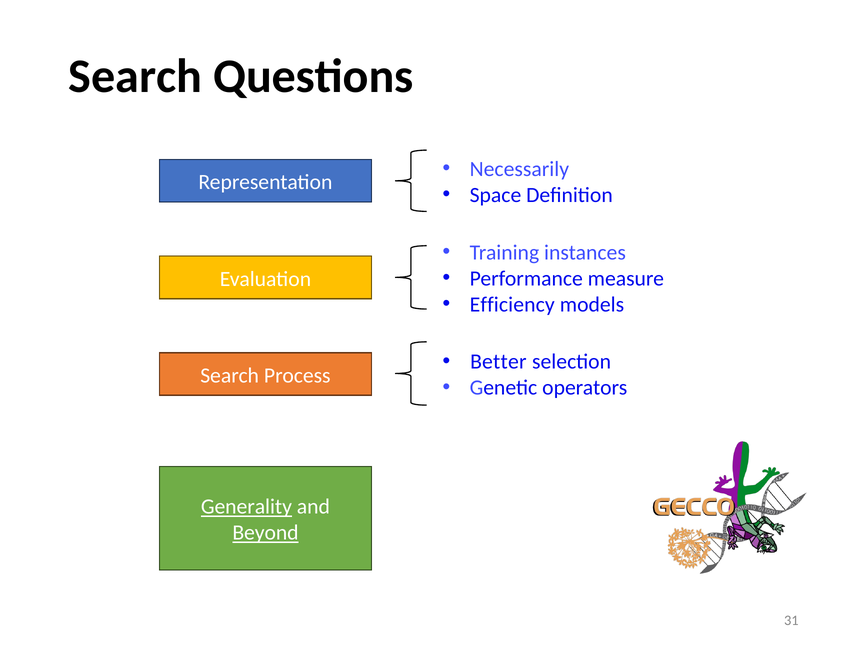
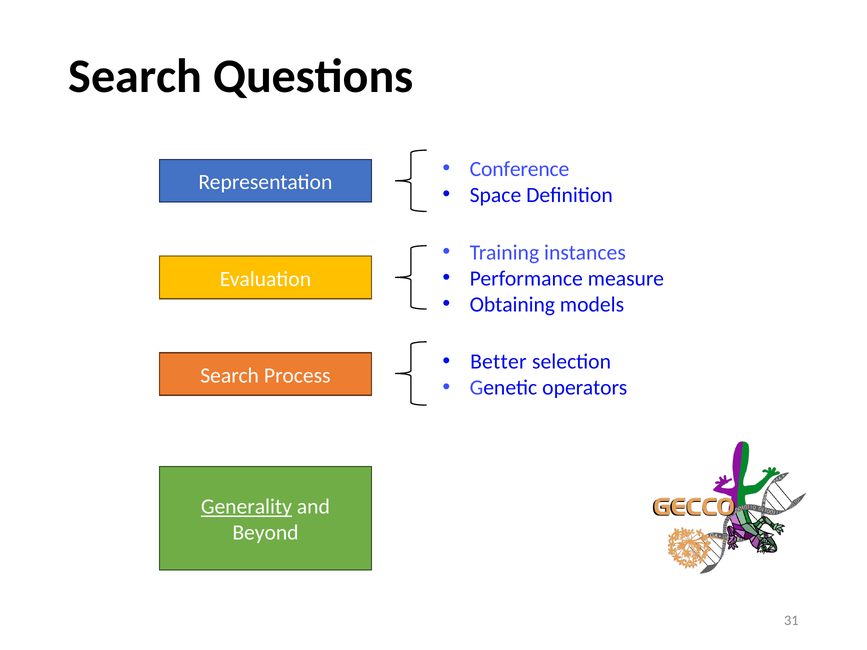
Necessarily: Necessarily -> Conference (520, 169)
Efficiency: Efficiency -> Obtaining (512, 305)
Beyond underline: present -> none (266, 533)
